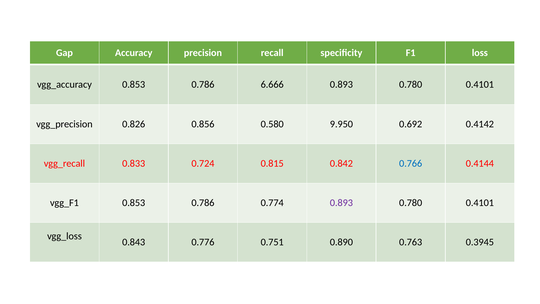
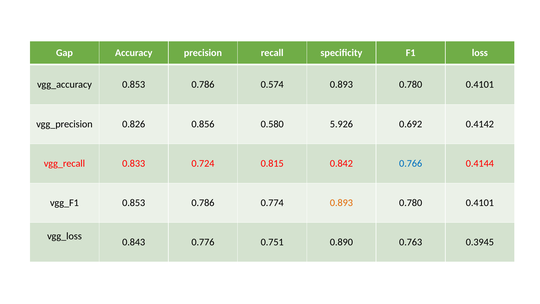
6.666: 6.666 -> 0.574 (272, 85)
9.950: 9.950 -> 5.926 (341, 124)
0.893 colour: purple -> orange (341, 203)
